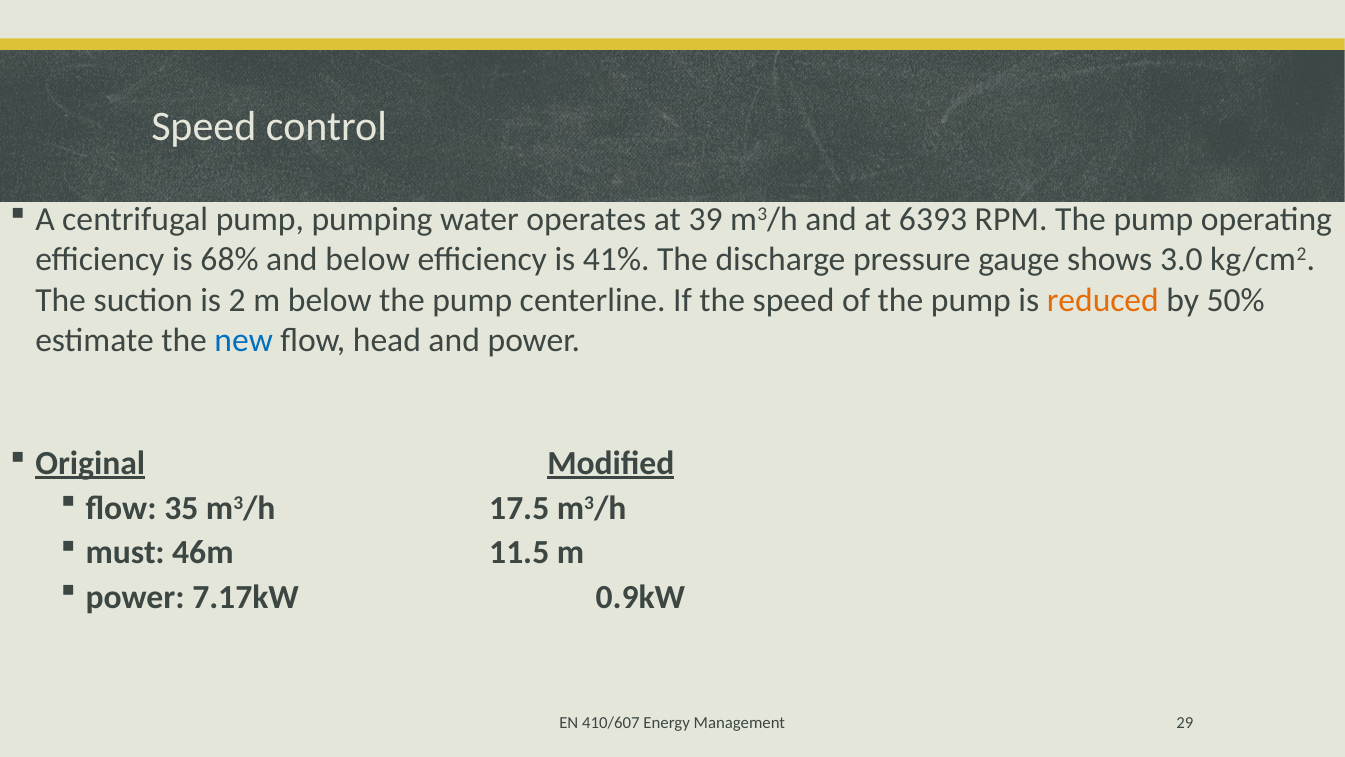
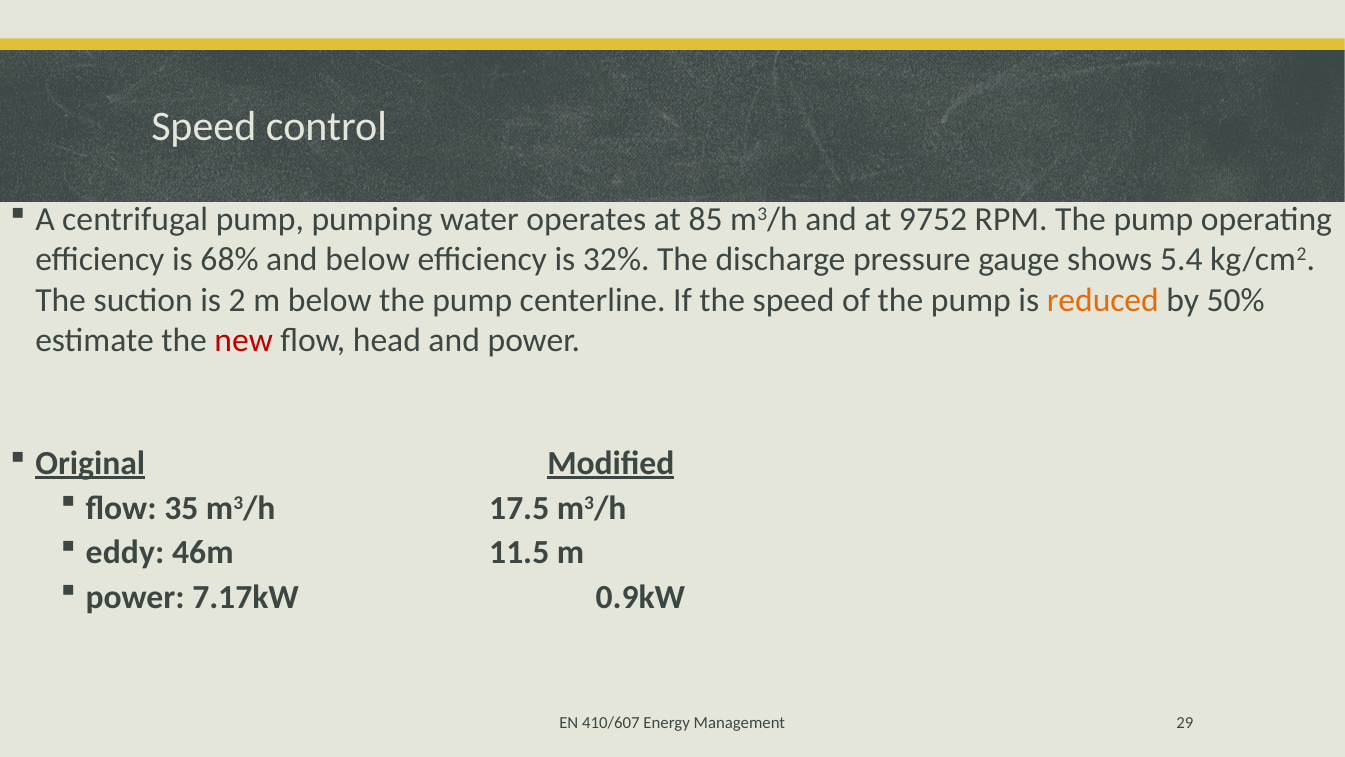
39: 39 -> 85 (706, 219)
6393: 6393 -> 9752 (933, 219)
41%: 41% -> 32% (616, 260)
3.0: 3.0 -> 5.4 (1181, 260)
new colour: blue -> red (244, 340)
must: must -> eddy (125, 552)
